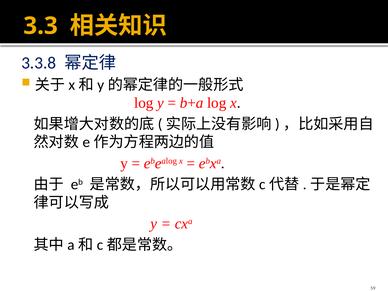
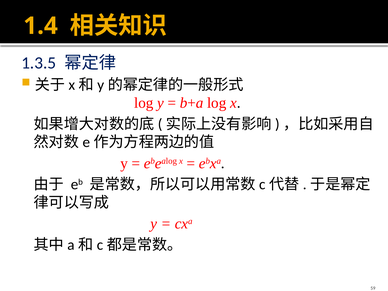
3.3: 3.3 -> 1.4 (41, 26)
3.3.8: 3.3.8 -> 1.3.5 (39, 63)
